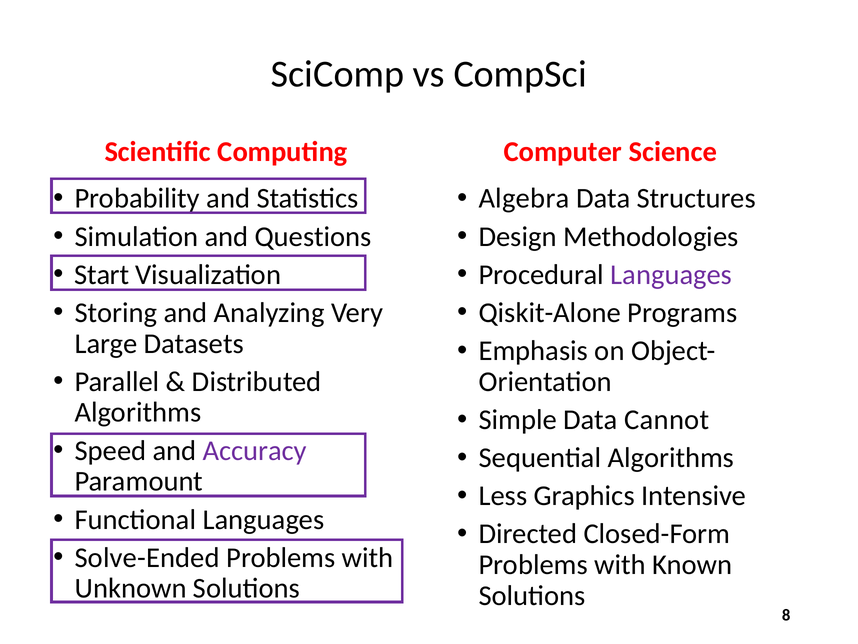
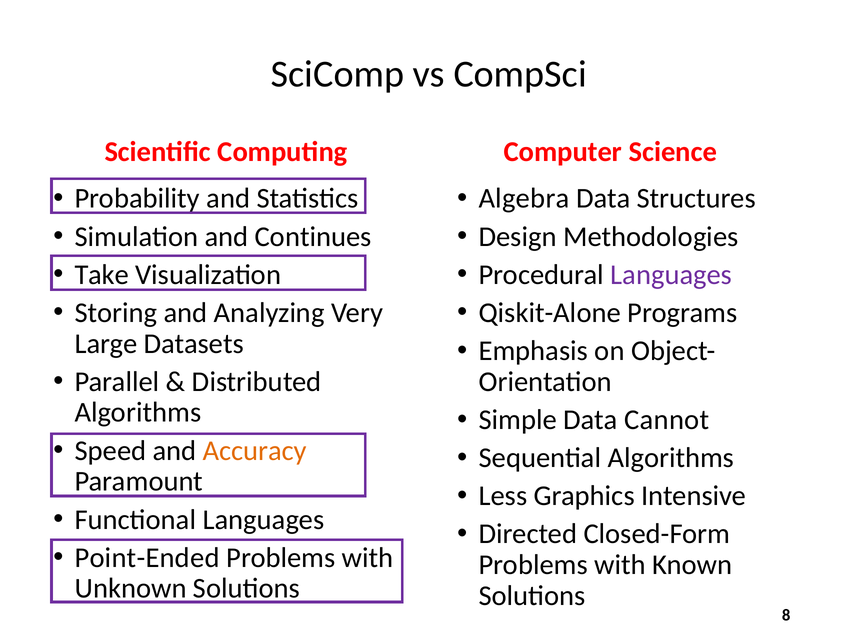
Questions: Questions -> Continues (313, 236)
Start: Start -> Take (102, 274)
Accuracy colour: purple -> orange (255, 450)
Solve-Ended: Solve-Ended -> Point-Ended (147, 557)
